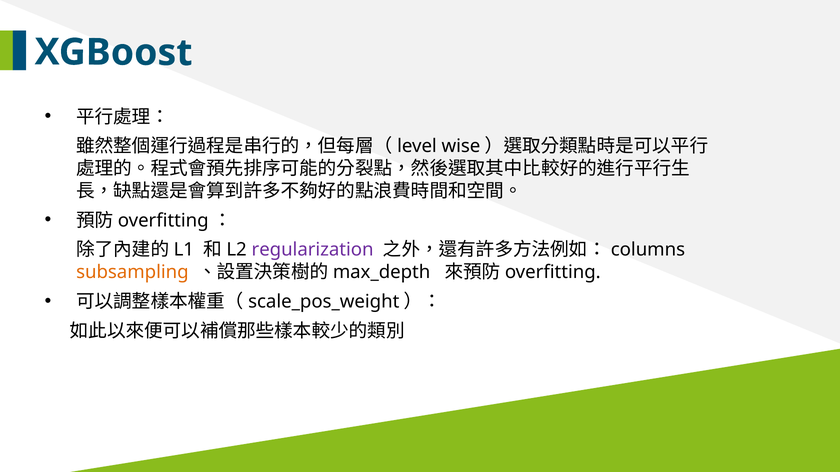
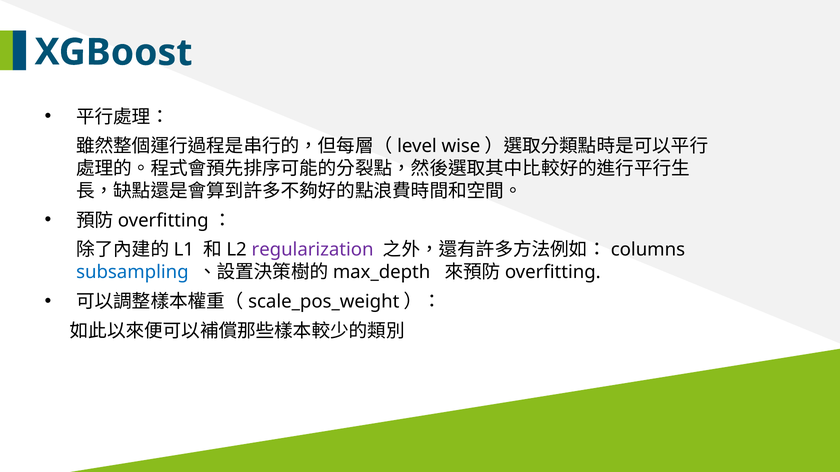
subsampling colour: orange -> blue (132, 272)
